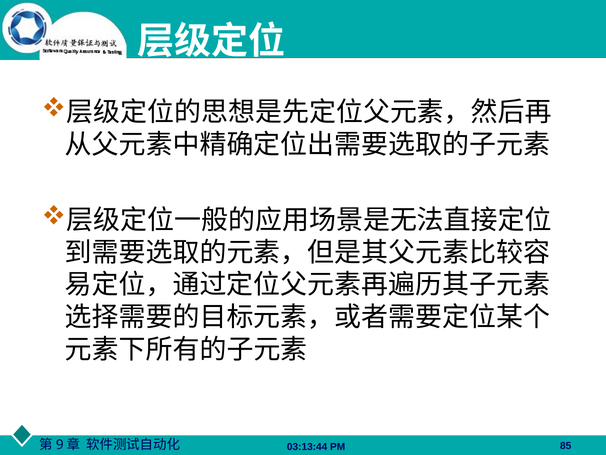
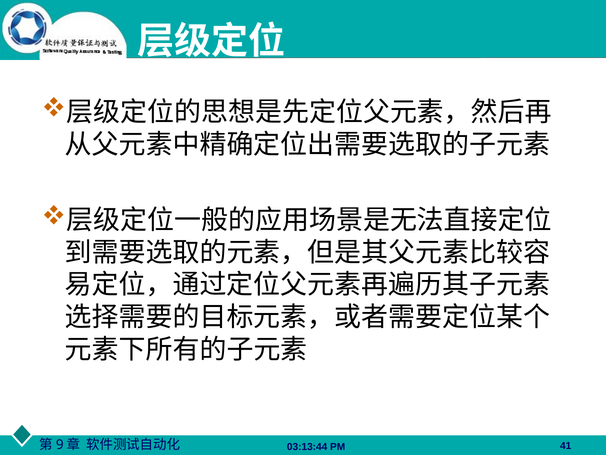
85: 85 -> 41 (566, 445)
